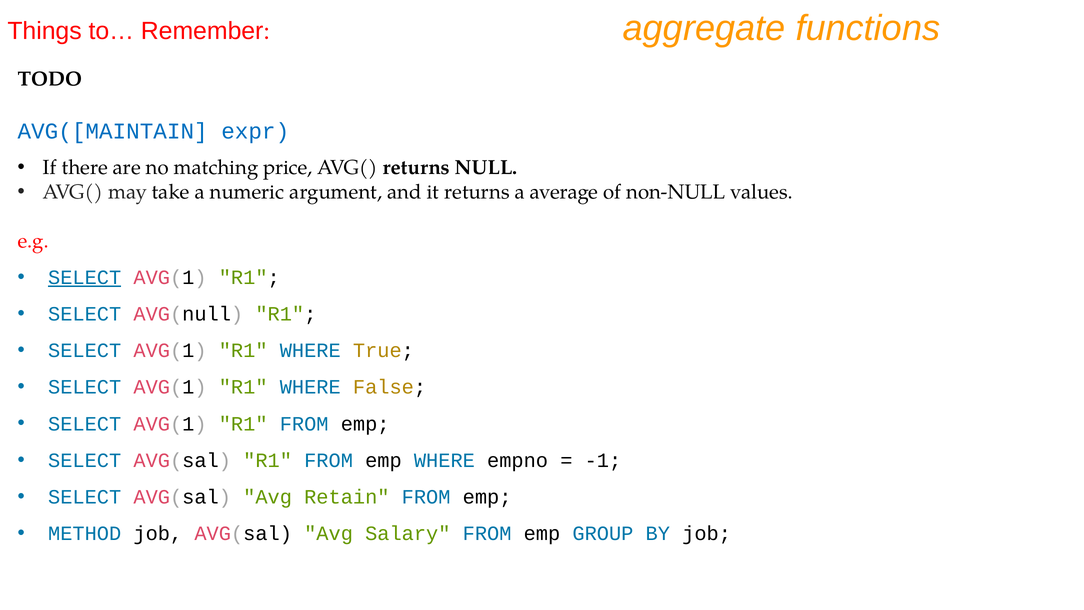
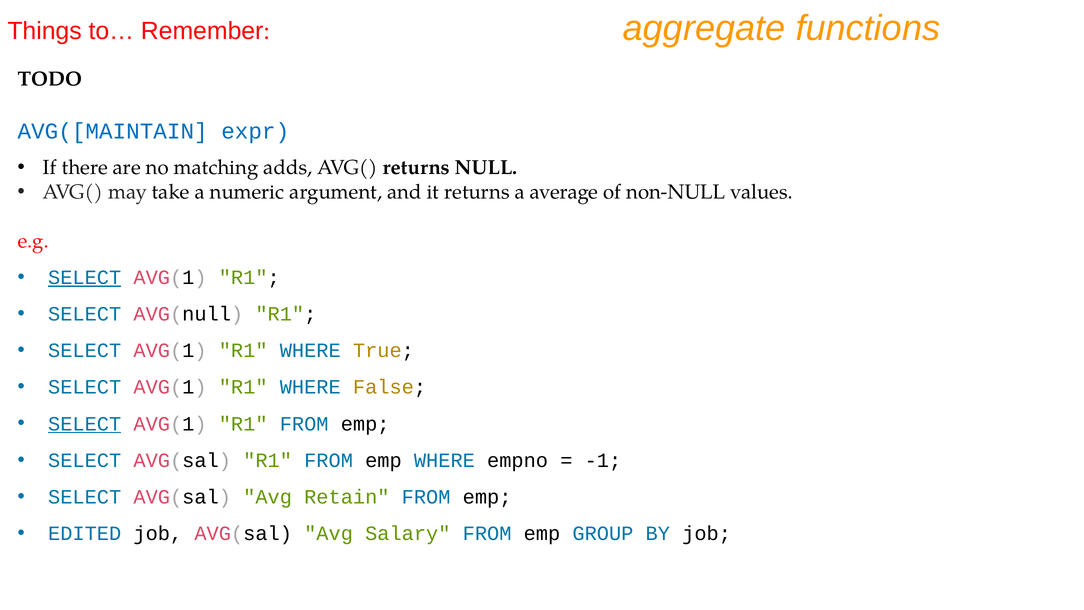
price: price -> adds (288, 168)
SELECT underline: none -> present (85, 424)
METHOD: METHOD -> EDITED (85, 533)
